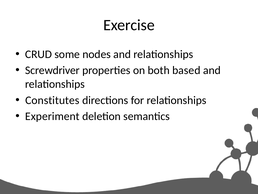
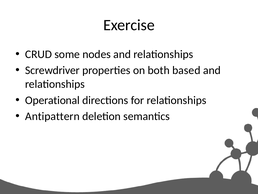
Constitutes: Constitutes -> Operational (52, 100)
Experiment: Experiment -> Antipattern (52, 116)
